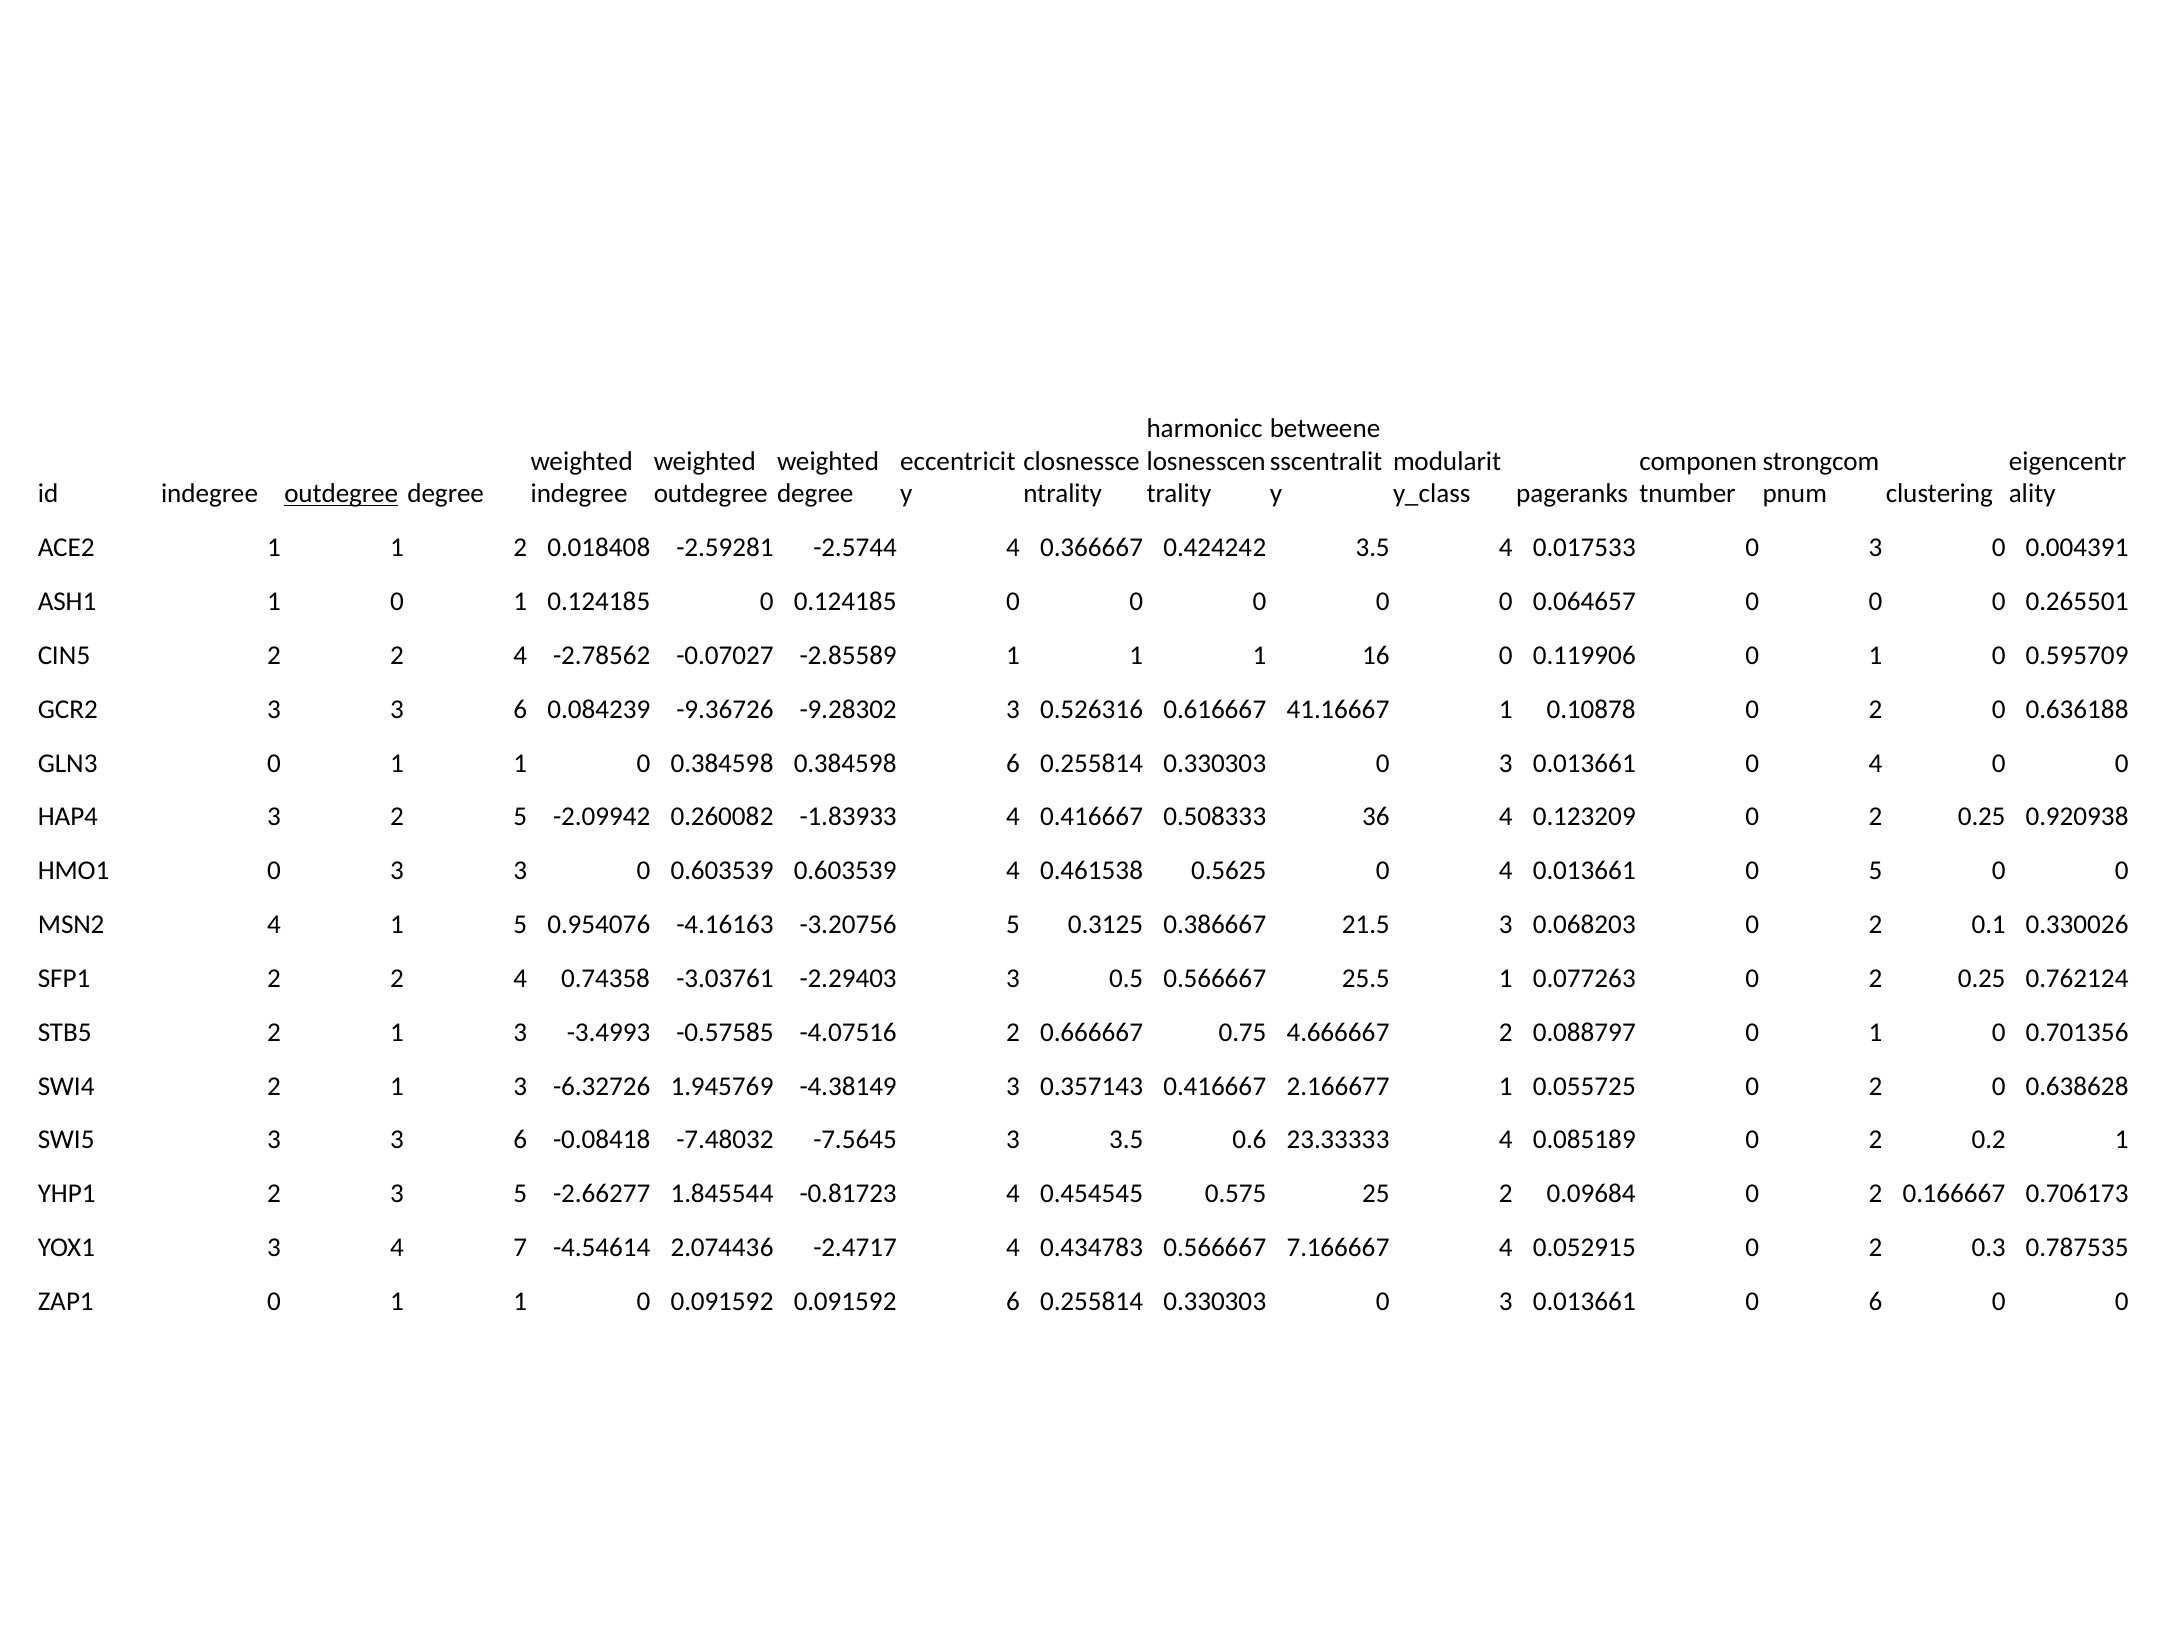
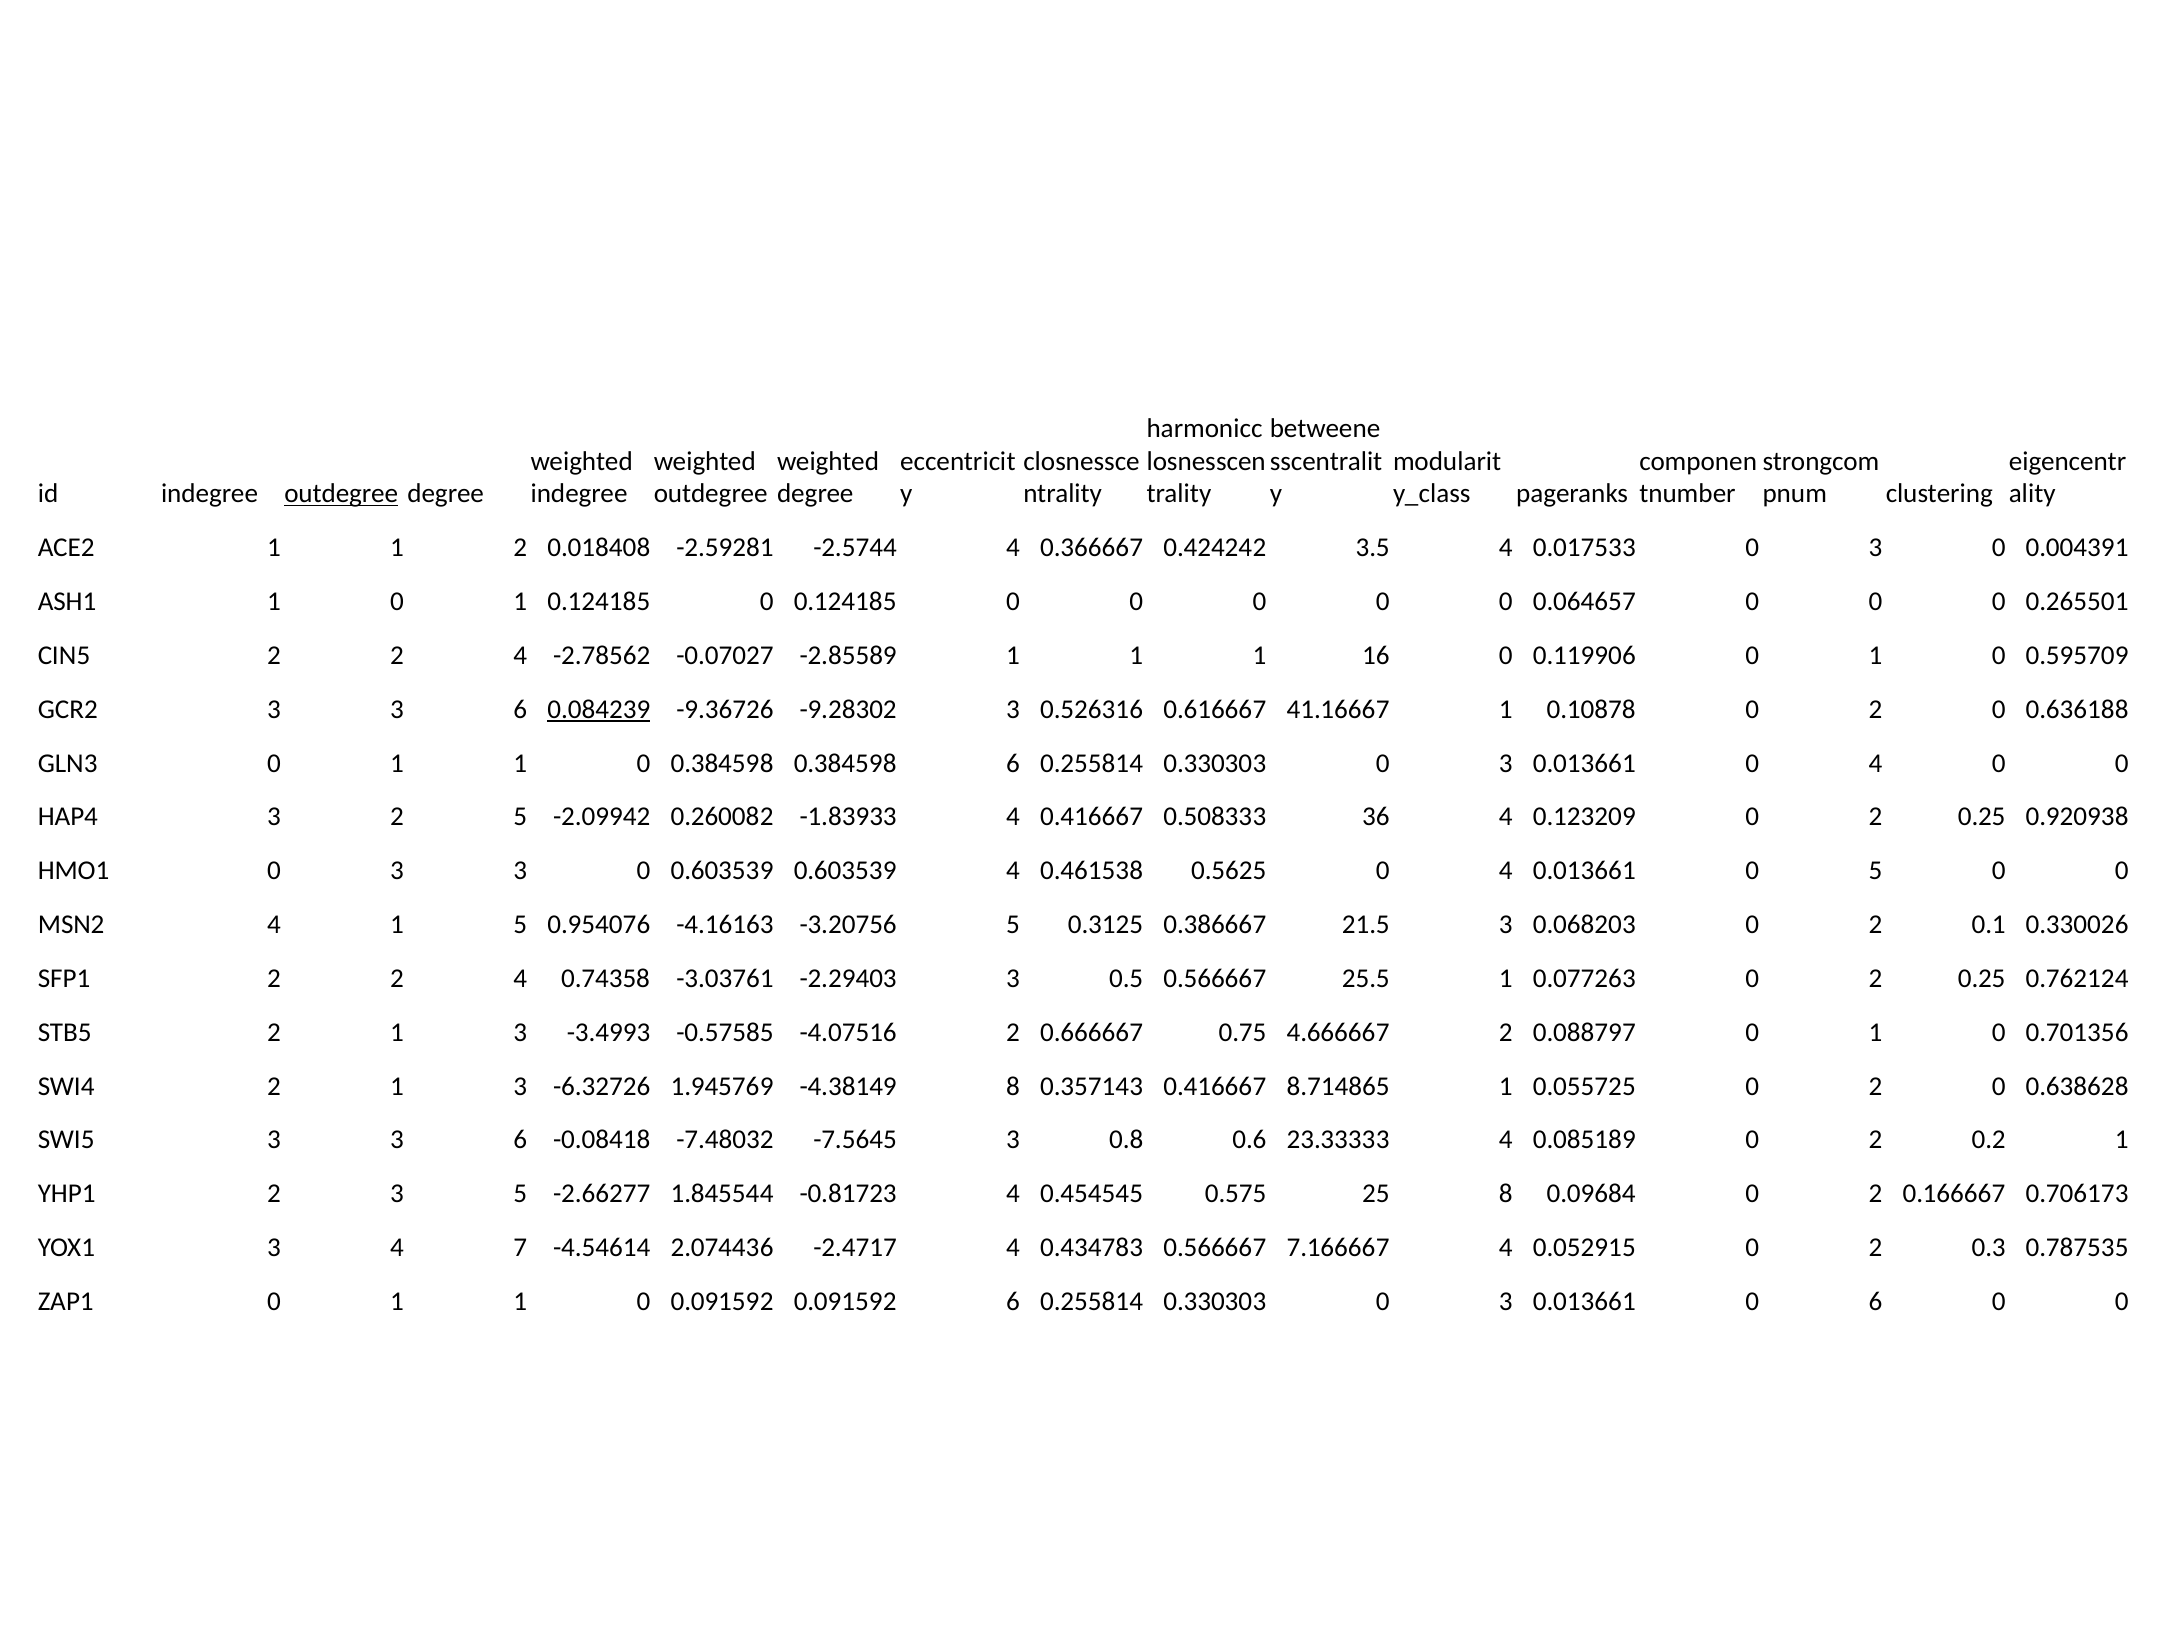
0.084239 underline: none -> present (599, 709)
-4.38149 3: 3 -> 8 (1013, 1086)
2.166677: 2.166677 -> 8.714865 (1338, 1086)
3 3.5: 3.5 -> 0.8 (1126, 1140)
25 2: 2 -> 8 (1506, 1194)
